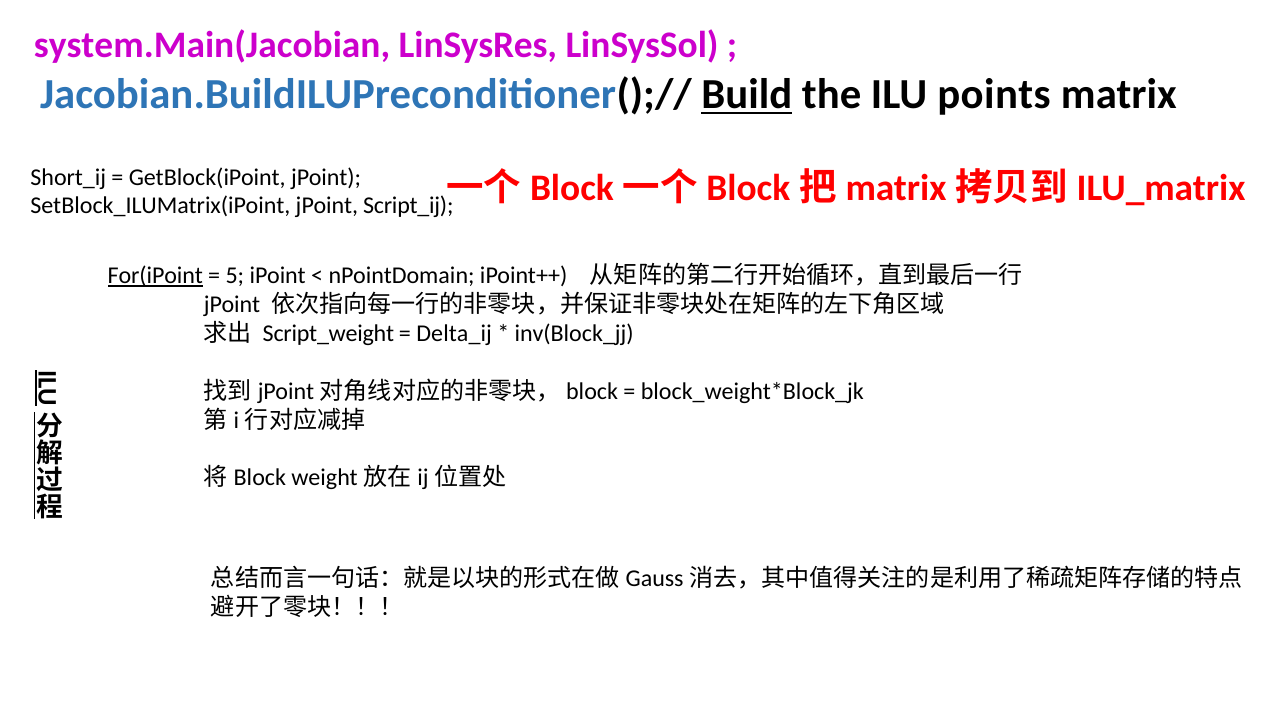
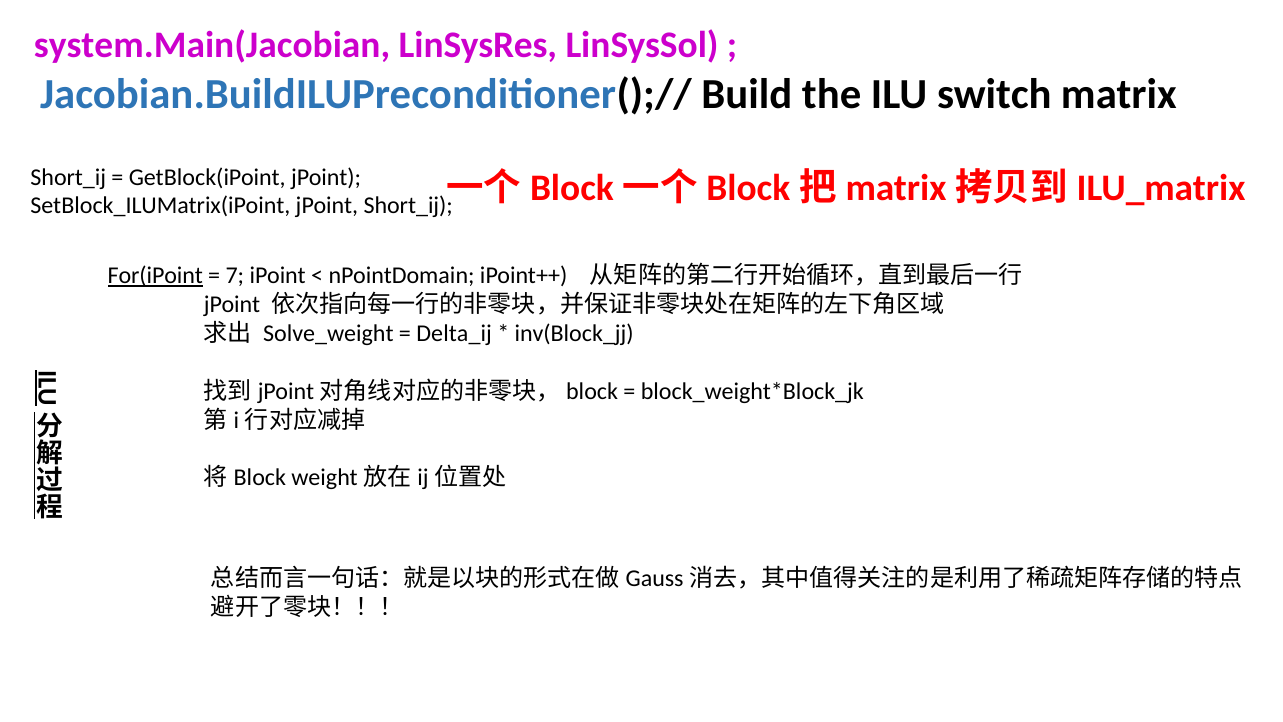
Build underline: present -> none (747, 95)
points: points -> switch (994, 95)
jPoint Script_ij: Script_ij -> Short_ij (408, 206)
5: 5 -> 7 (235, 276)
Script_weight: Script_weight -> Solve_weight (328, 333)
